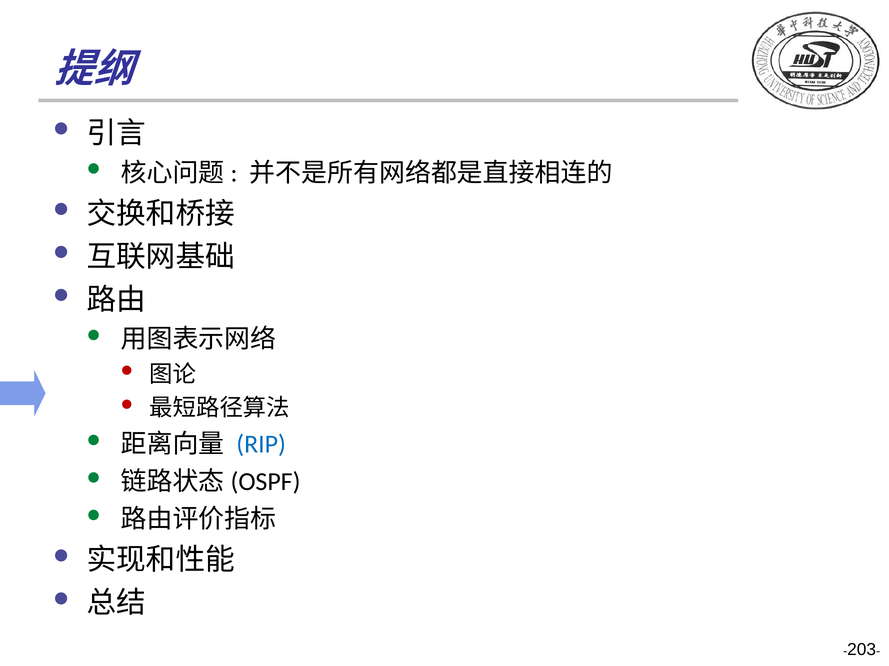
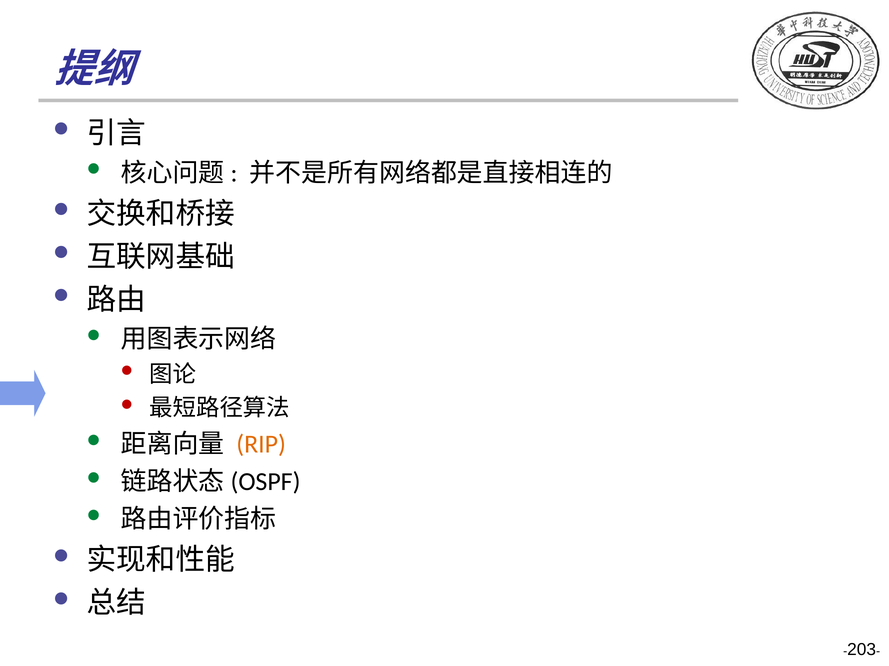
RIP colour: blue -> orange (261, 445)
